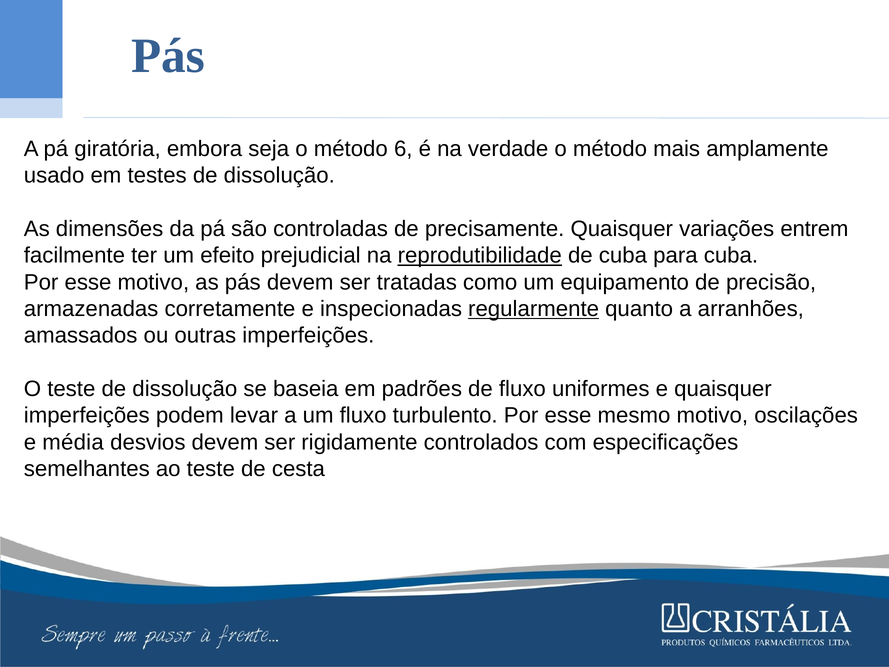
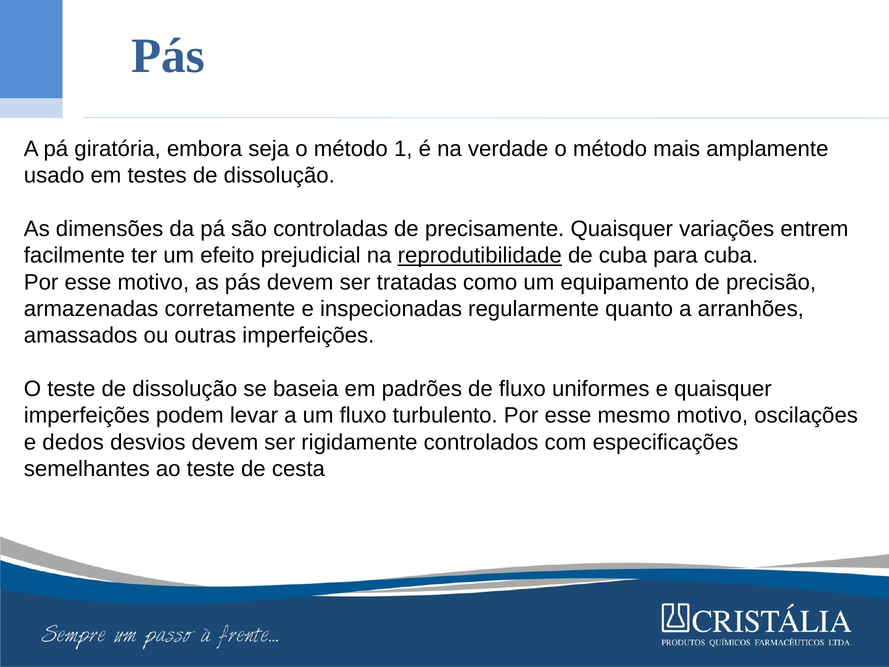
6: 6 -> 1 (403, 149)
regularmente underline: present -> none (534, 309)
média: média -> dedos (73, 442)
